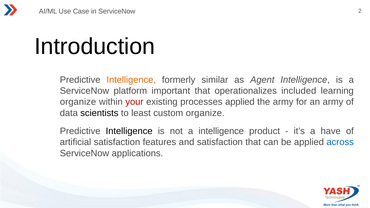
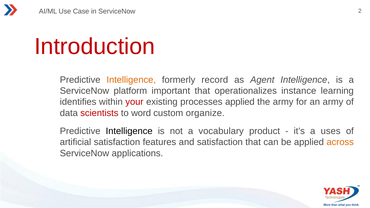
Introduction colour: black -> red (95, 47)
similar: similar -> record (215, 80)
included: included -> instance (299, 91)
organize: organize -> identifies (78, 102)
scientists colour: black -> red (99, 113)
least: least -> word (141, 113)
a intelligence: intelligence -> vocabulary (221, 131)
have: have -> uses (331, 131)
across colour: blue -> orange (340, 142)
